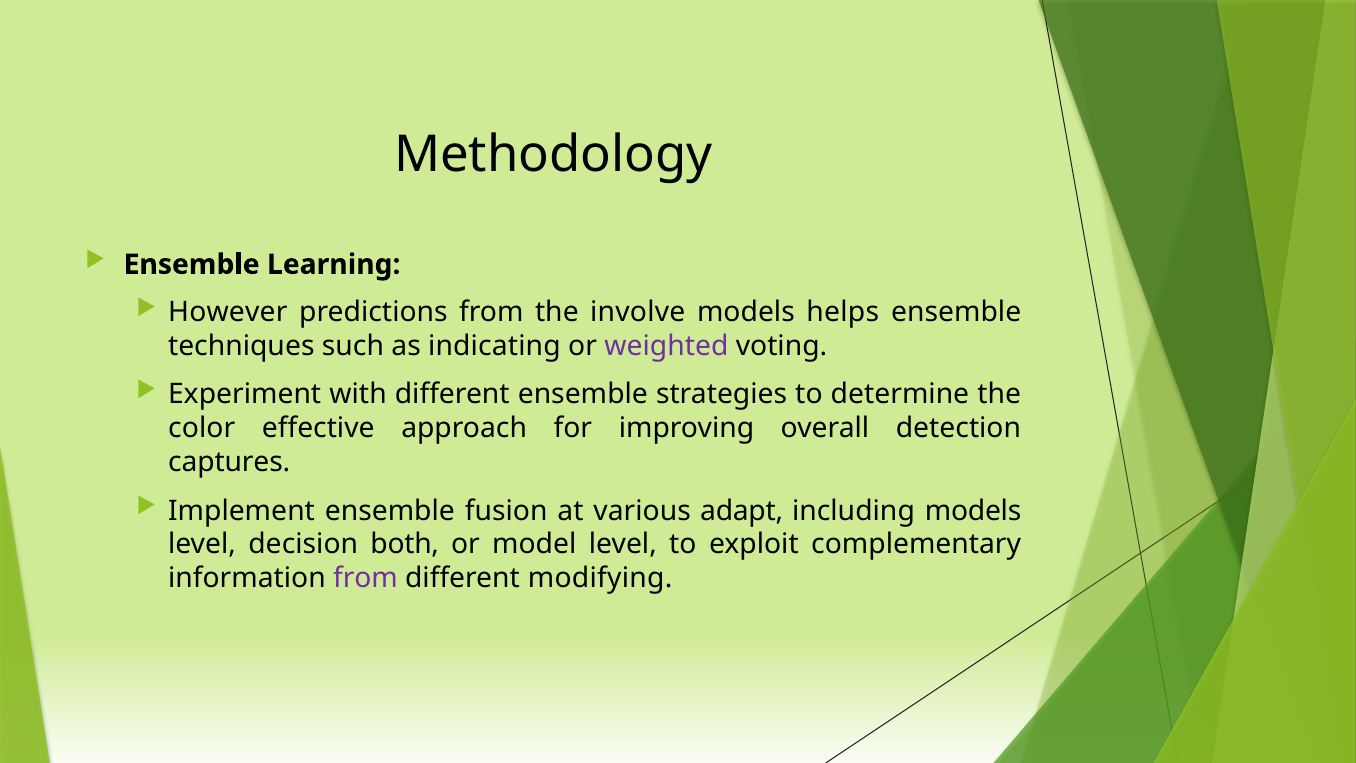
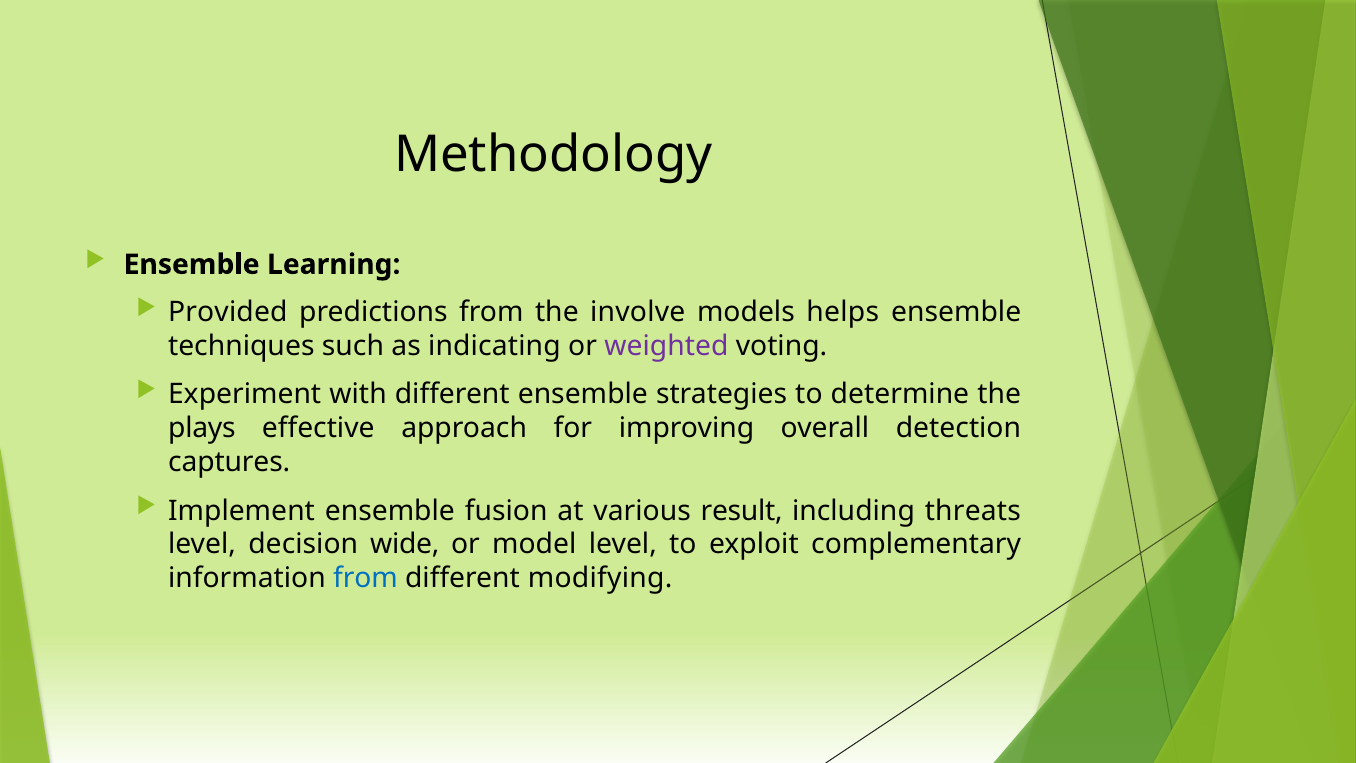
However: However -> Provided (228, 312)
color: color -> plays (202, 428)
adapt: adapt -> result (742, 510)
including models: models -> threats (973, 510)
both: both -> wide (405, 544)
from colour: purple -> blue (365, 578)
